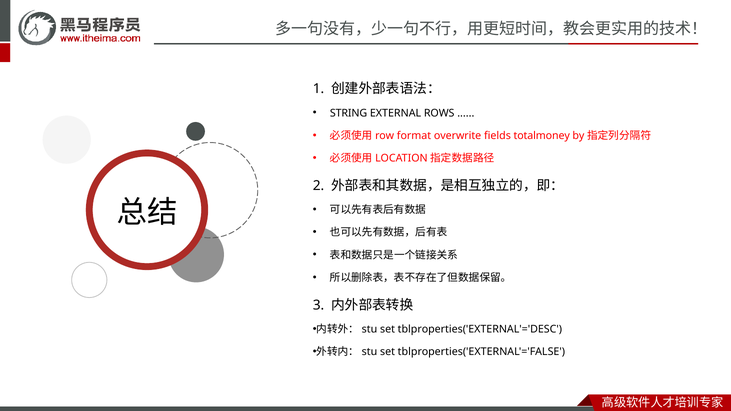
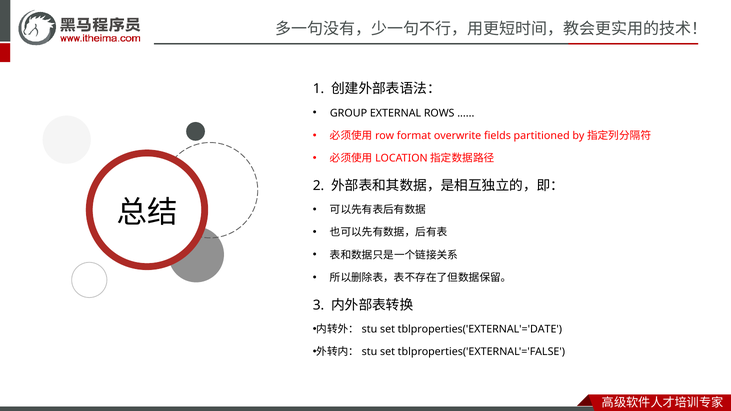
STRING: STRING -> GROUP (348, 113)
totalmoney: totalmoney -> partitioned (542, 136)
tblproperties('EXTERNAL'='DESC: tblproperties('EXTERNAL'='DESC -> tblproperties('EXTERNAL'='DATE (480, 329)
